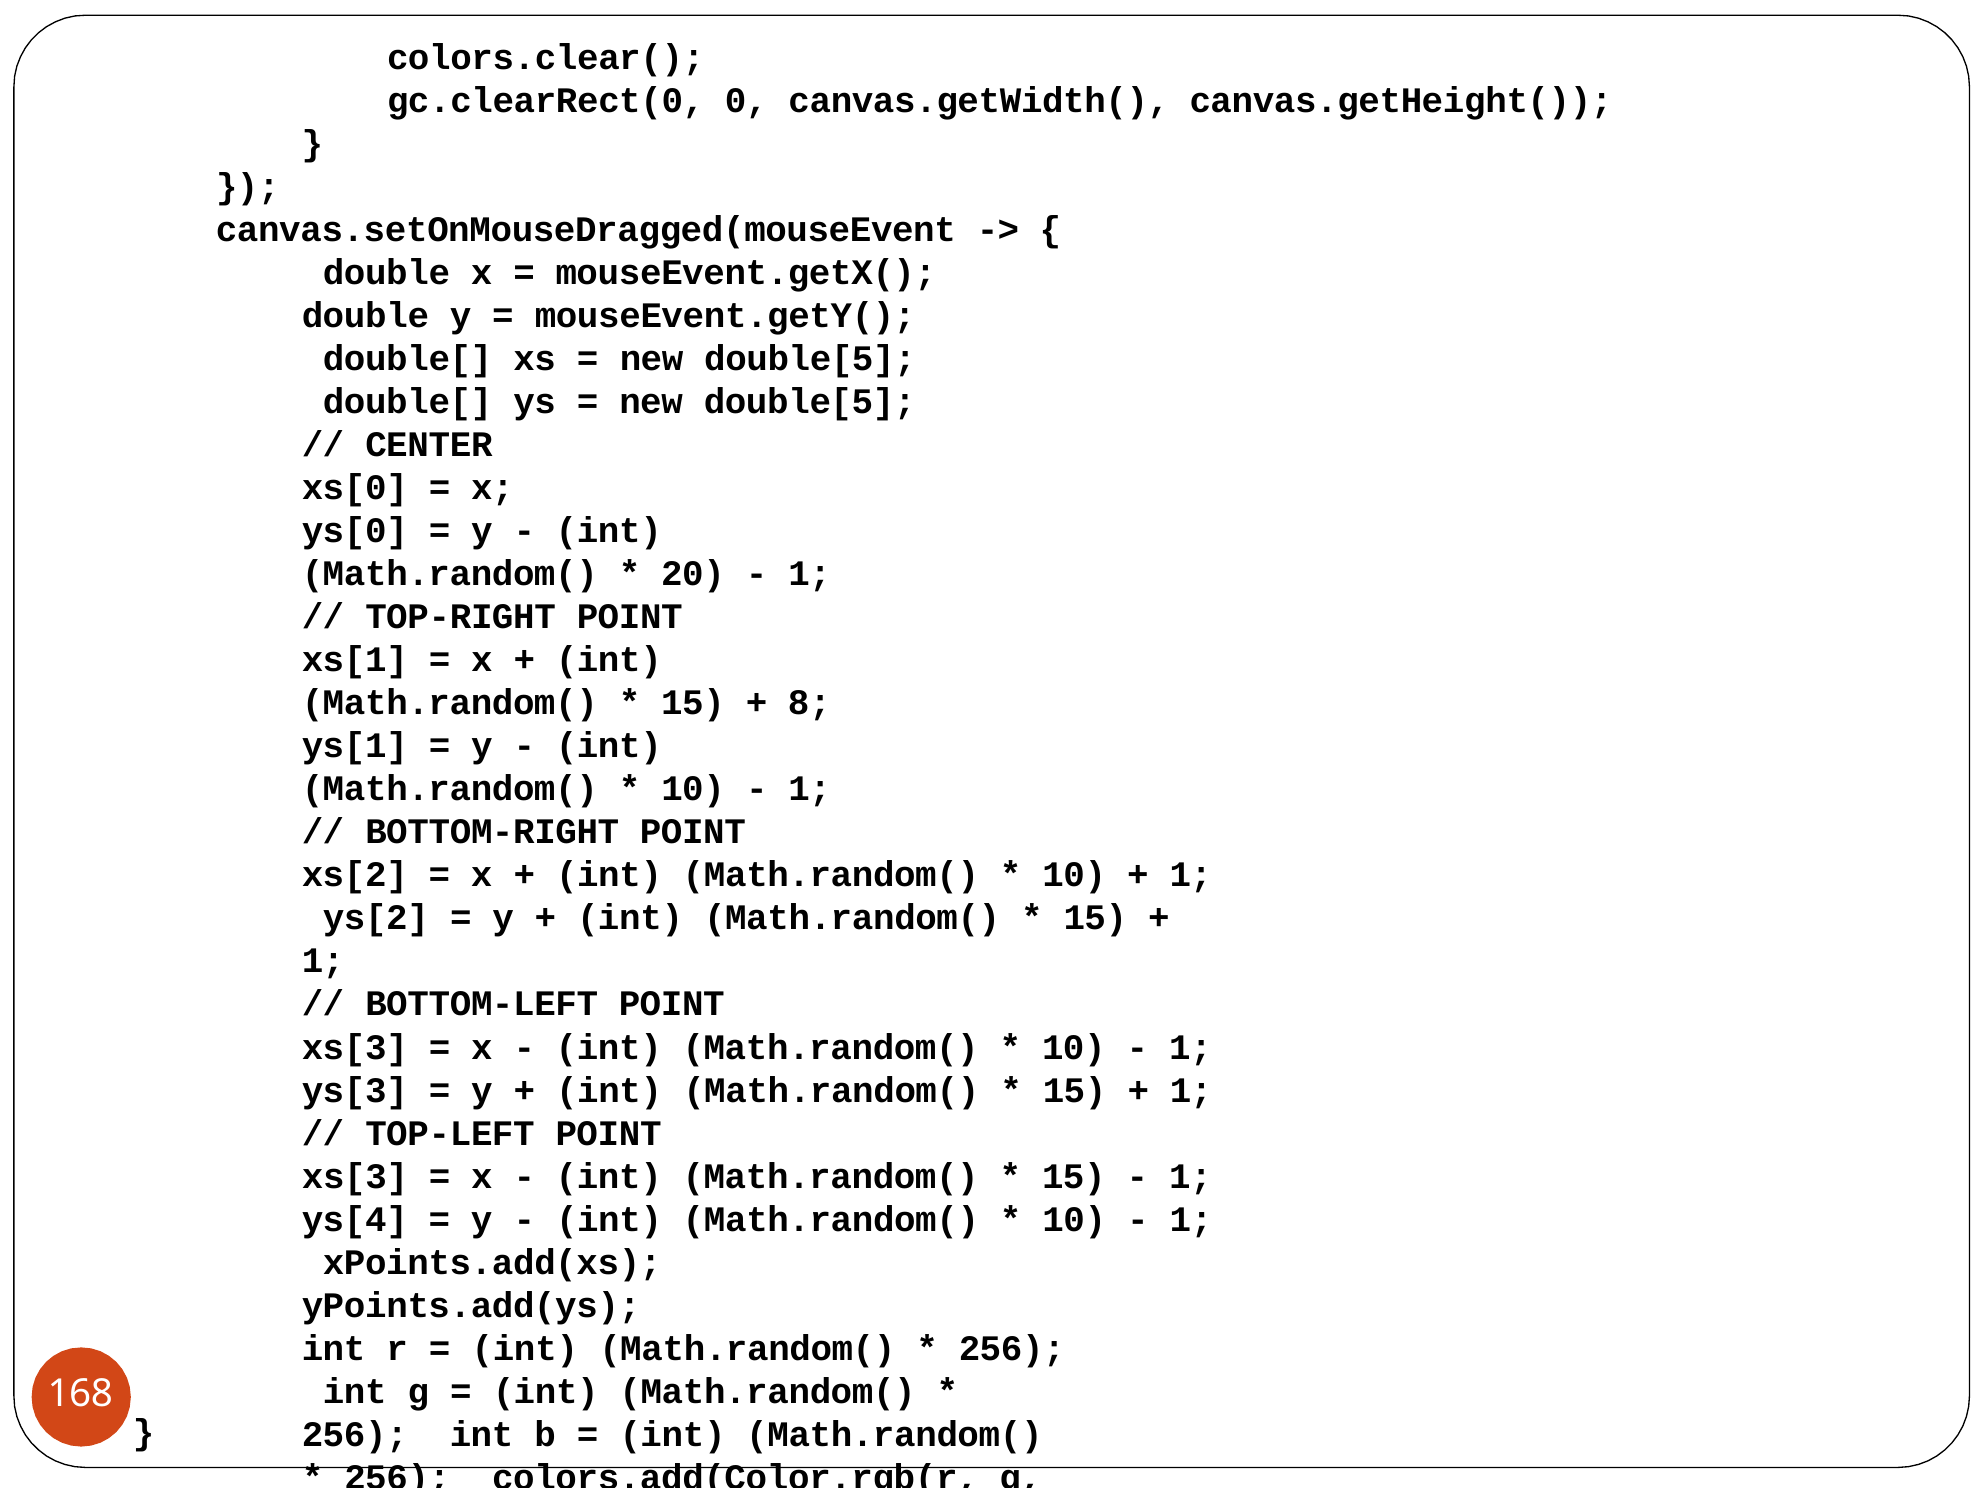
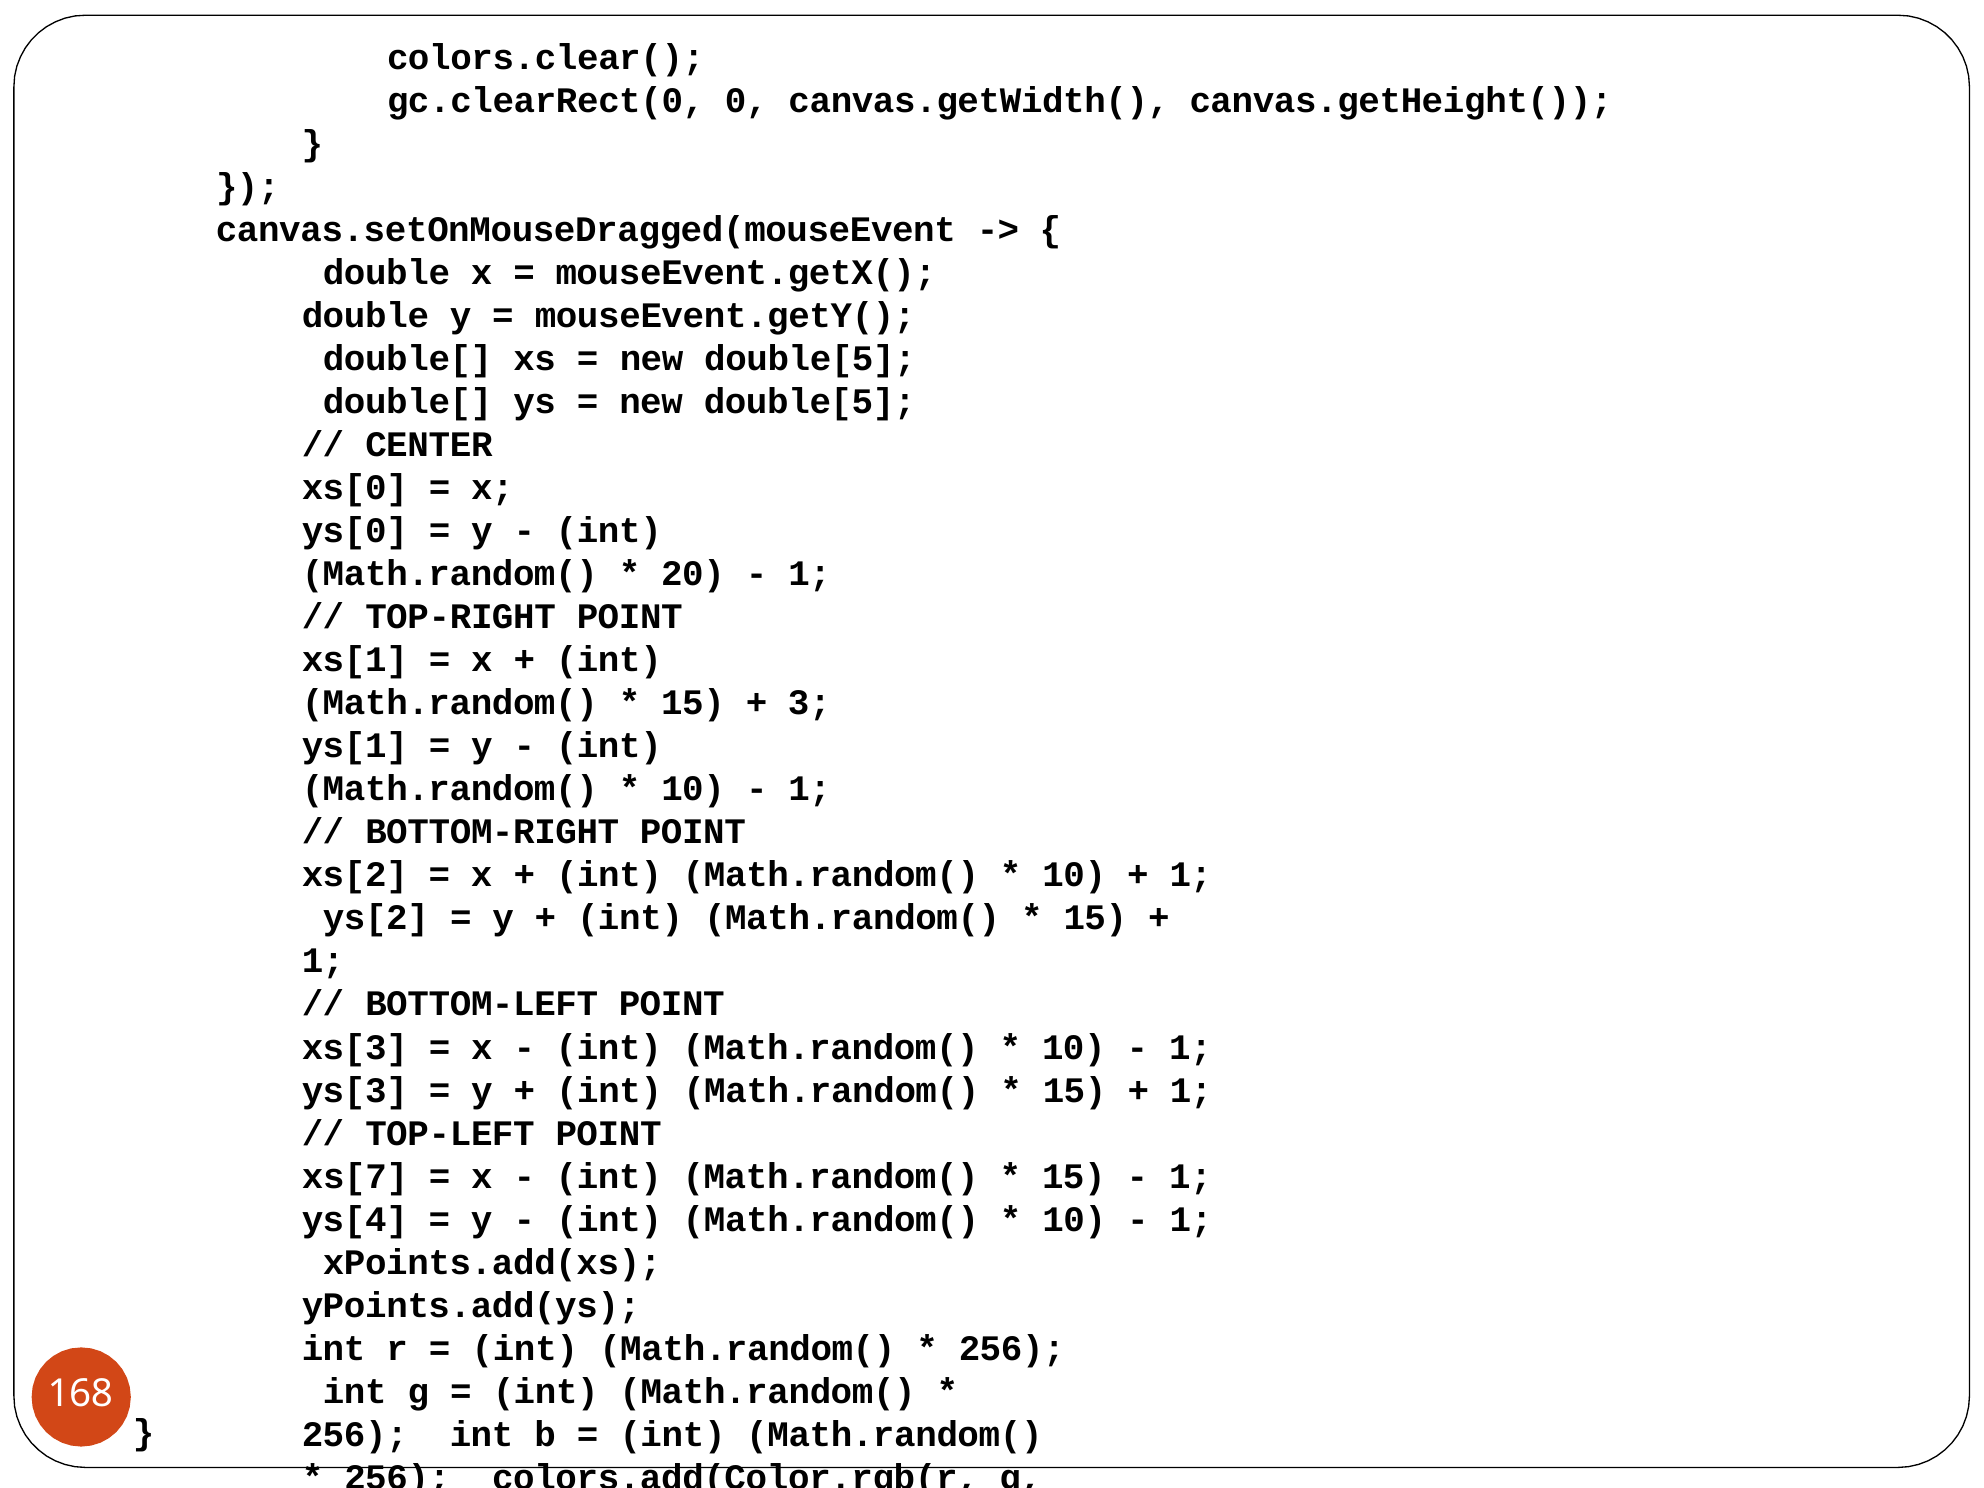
8: 8 -> 3 (809, 703)
xs[3: xs[3 -> xs[7 (355, 1176)
